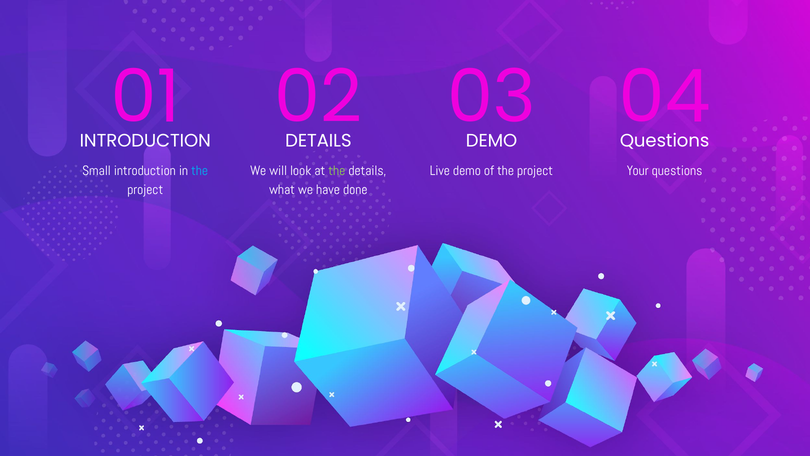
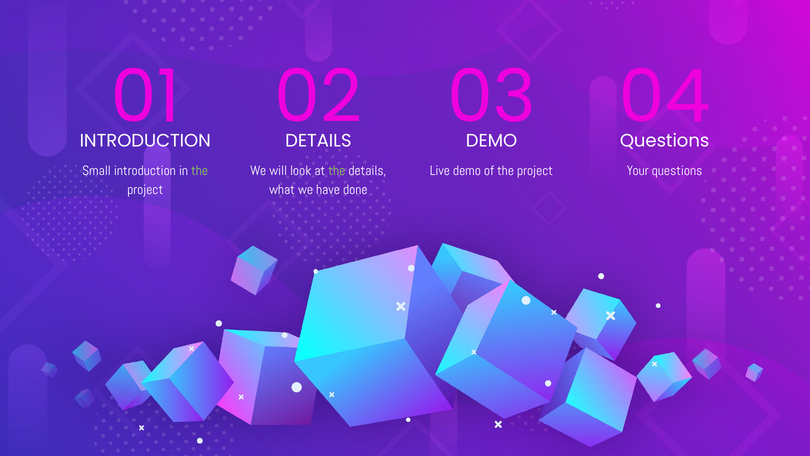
the colour: light blue -> light green (200, 171)
